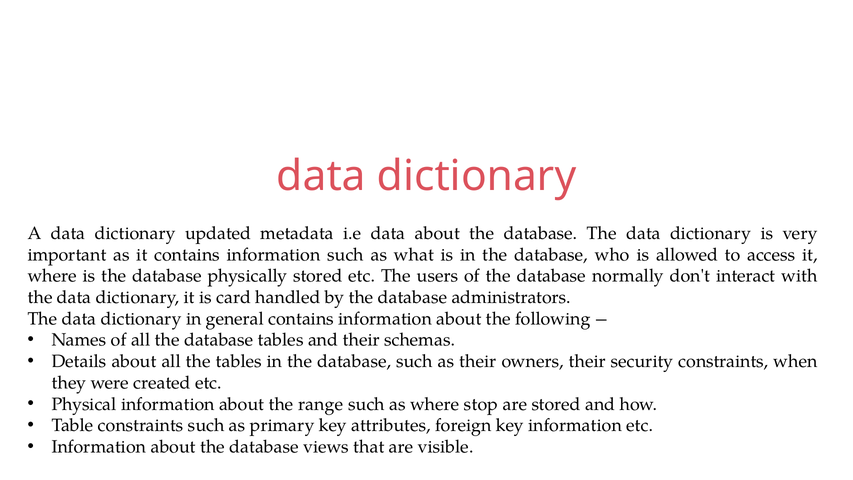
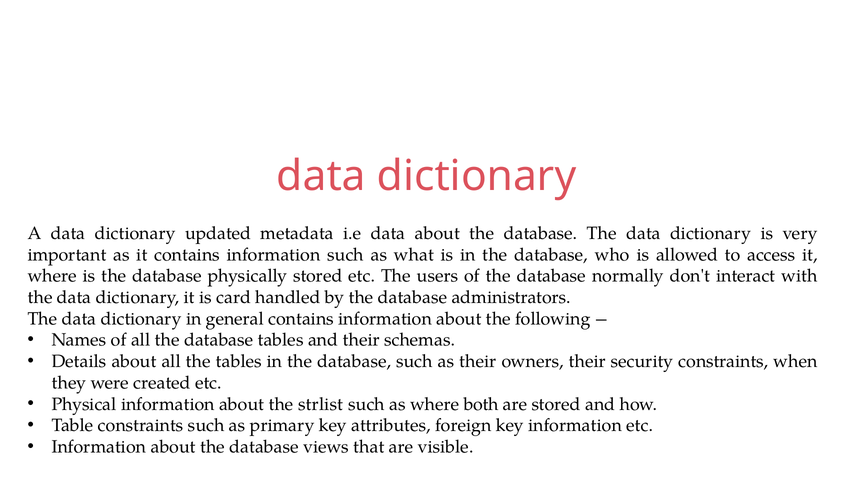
range: range -> strlist (321, 404)
stop: stop -> both (481, 404)
